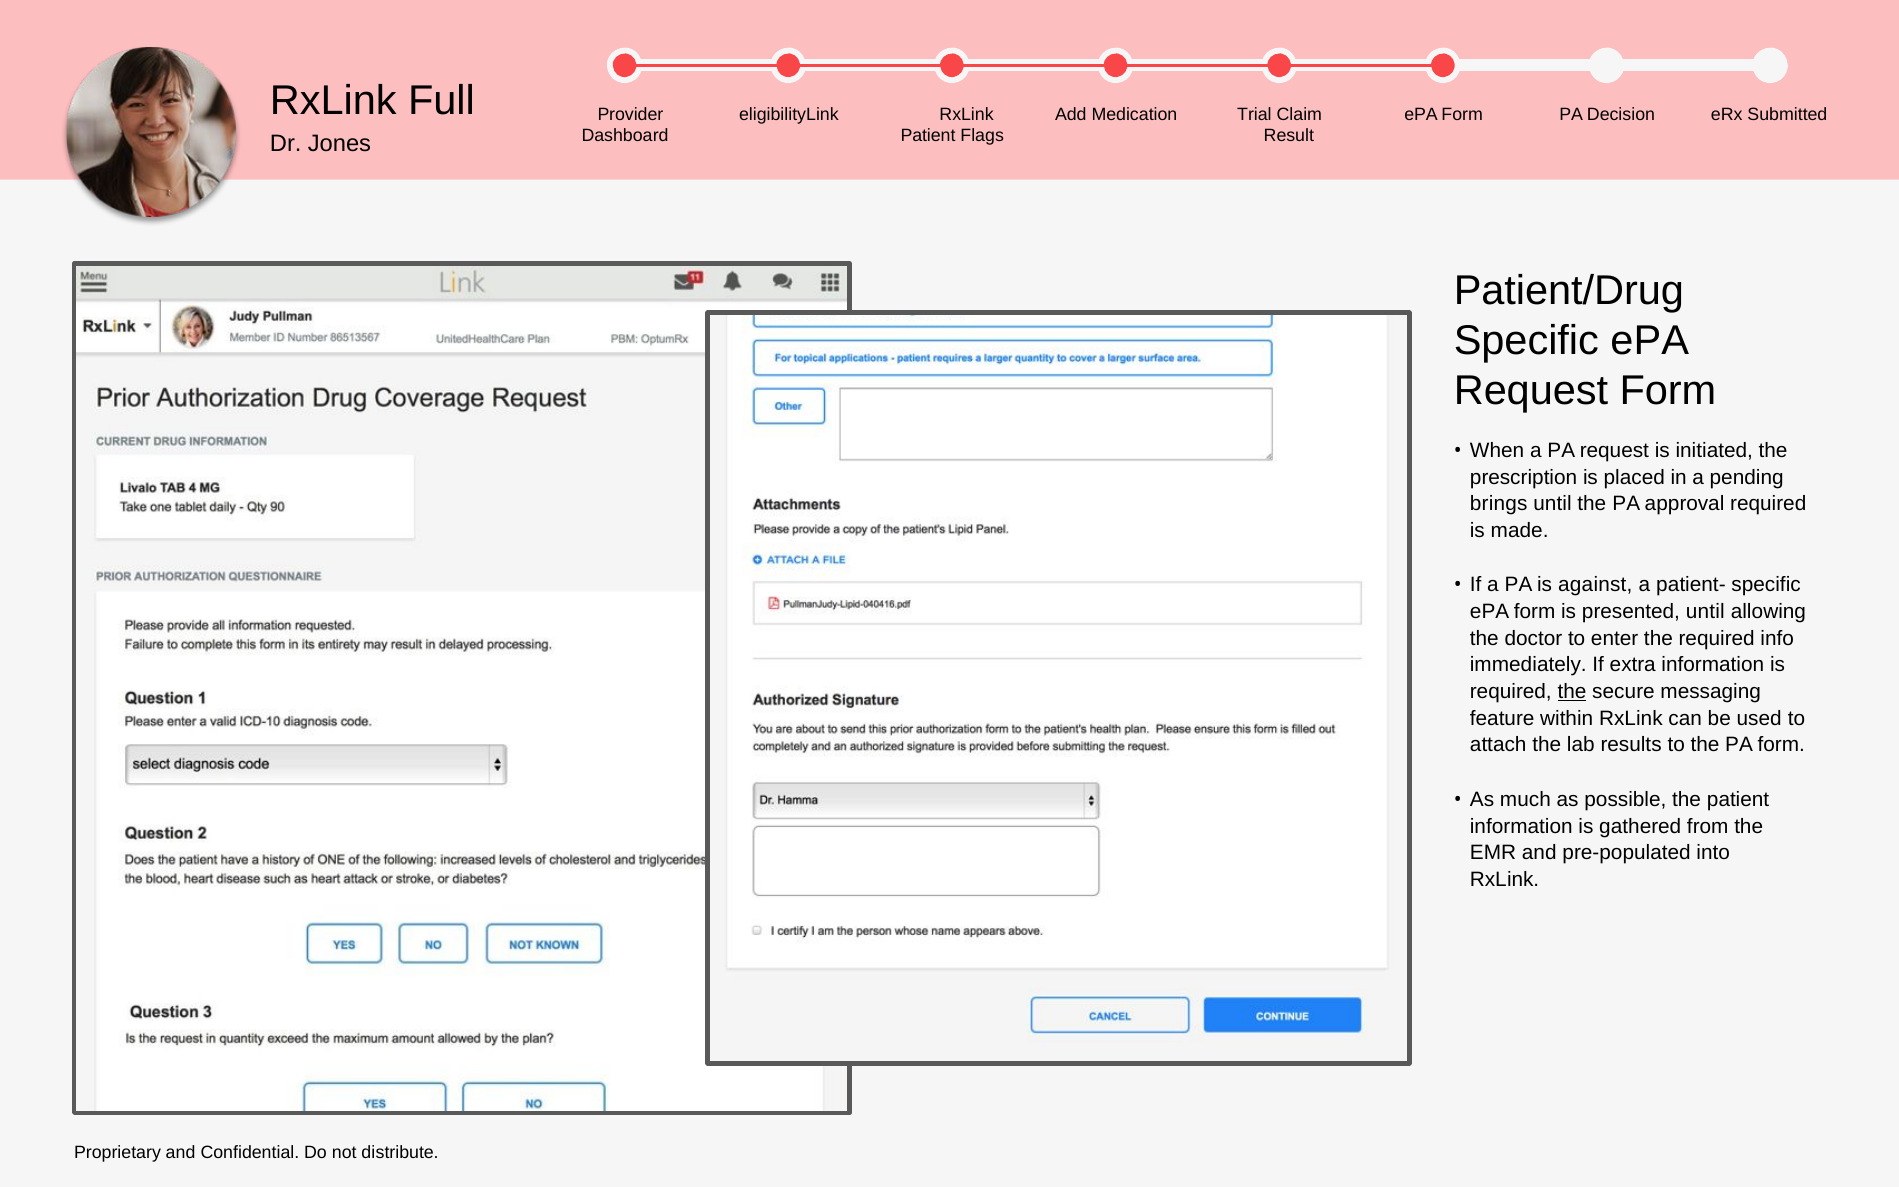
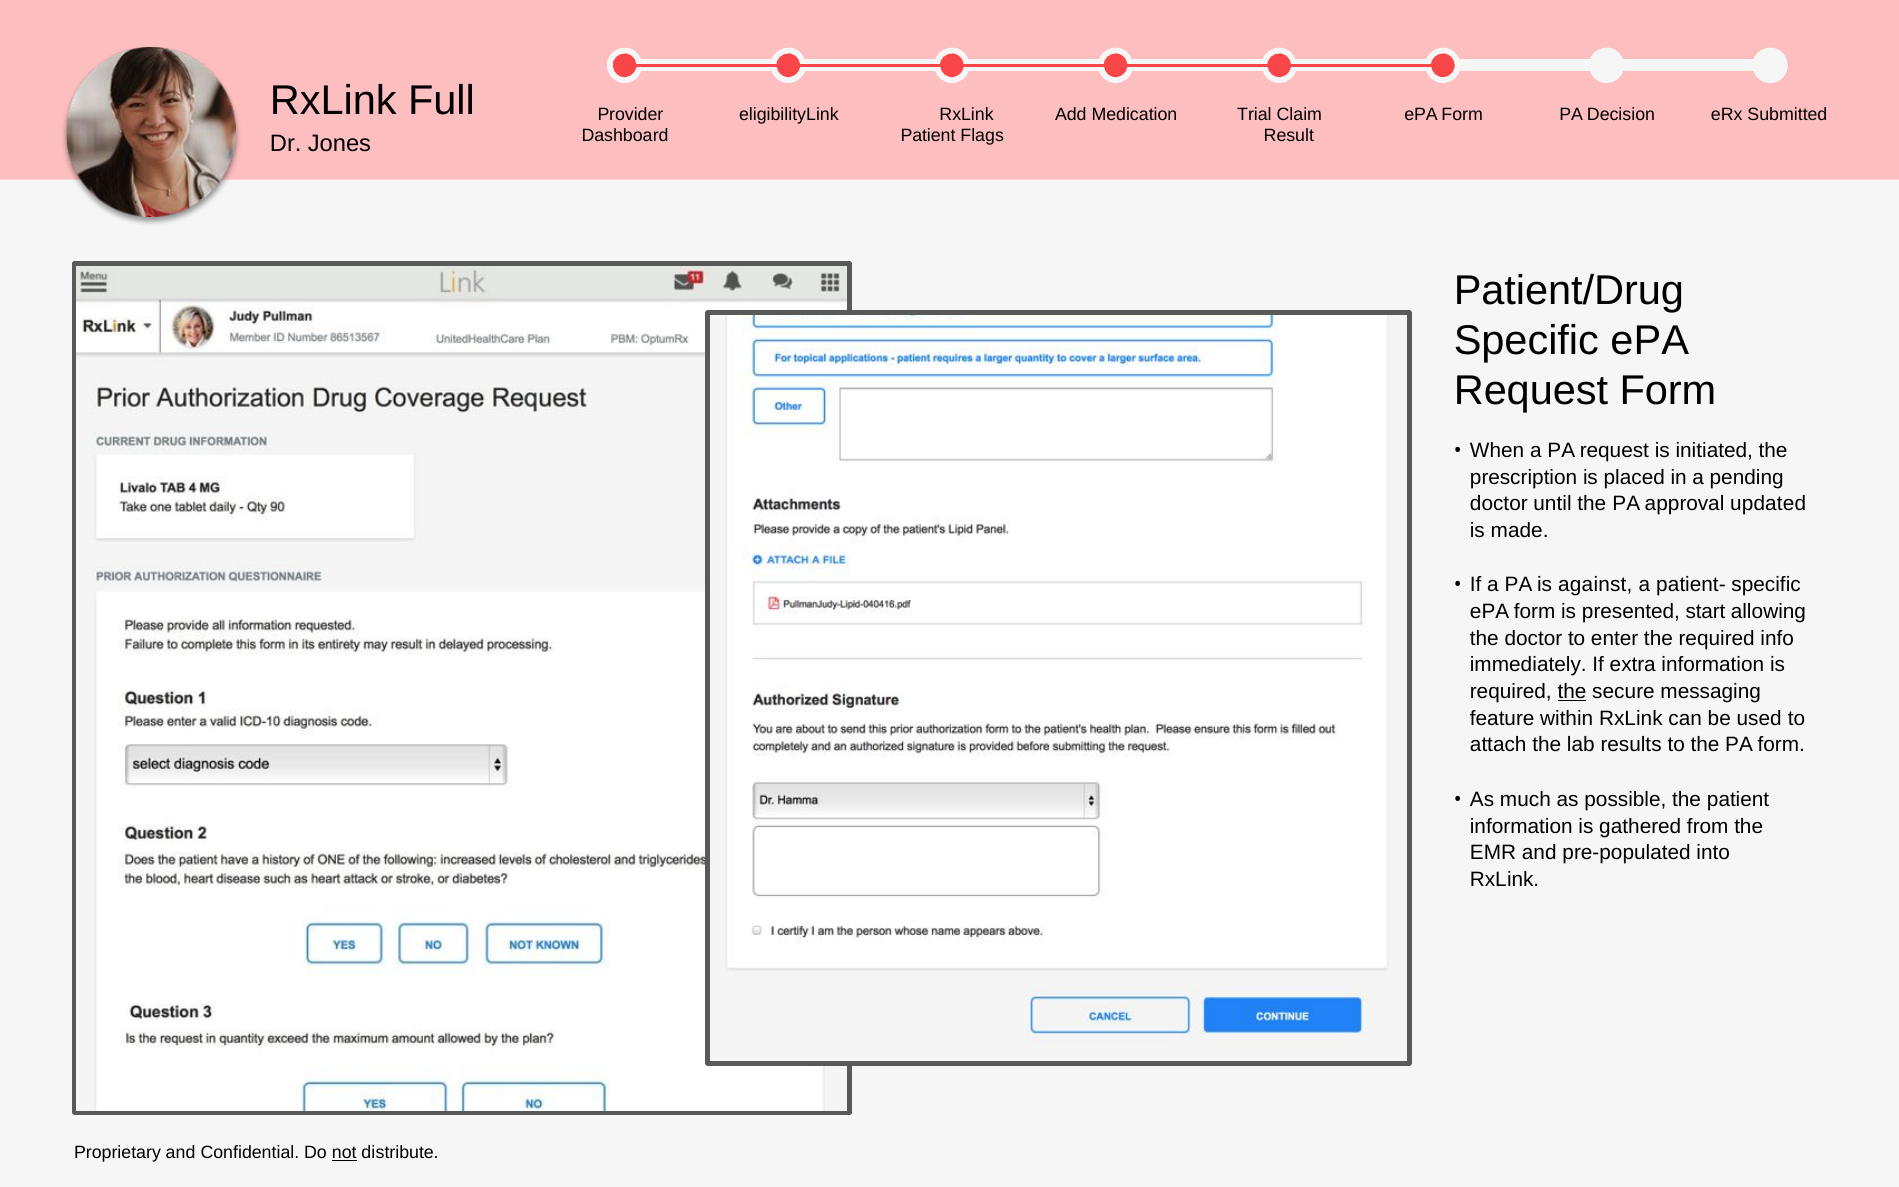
brings: brings -> doctor (1499, 504)
approval required: required -> updated (1768, 504)
presented until: until -> start (1705, 612)
not underline: none -> present (344, 1153)
